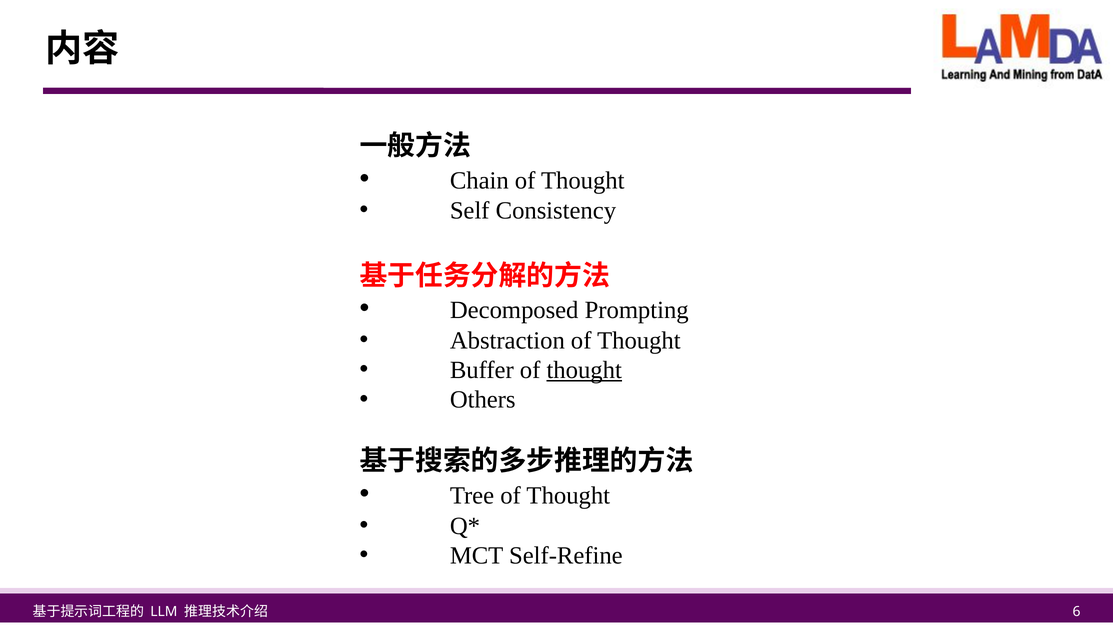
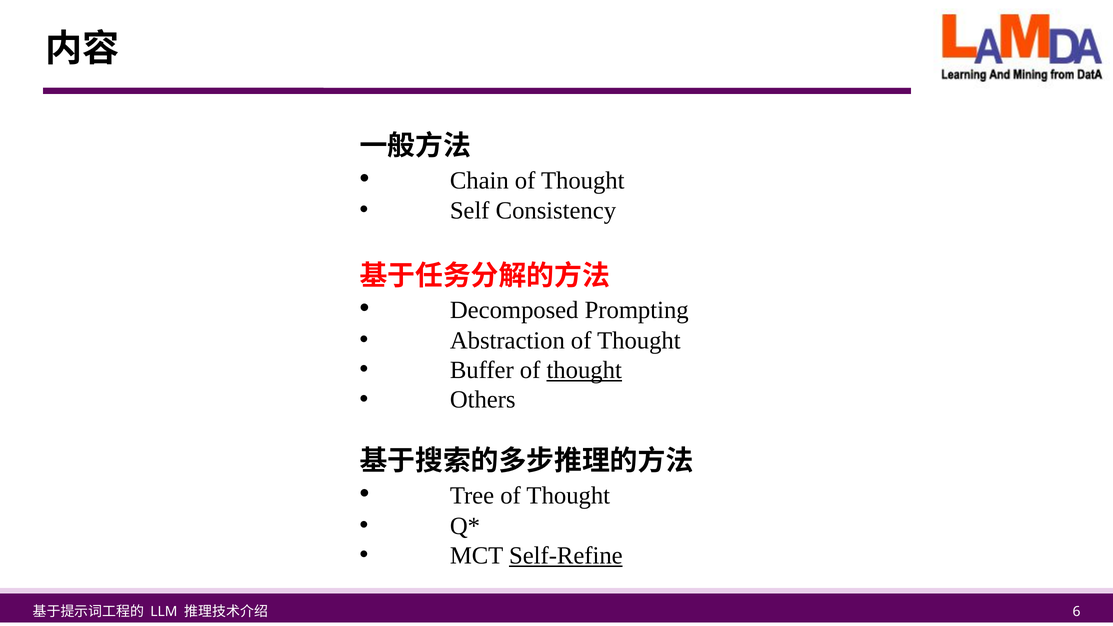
Self-Refine underline: none -> present (566, 556)
